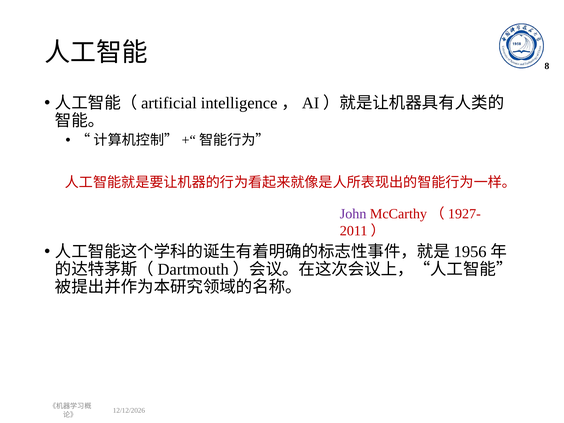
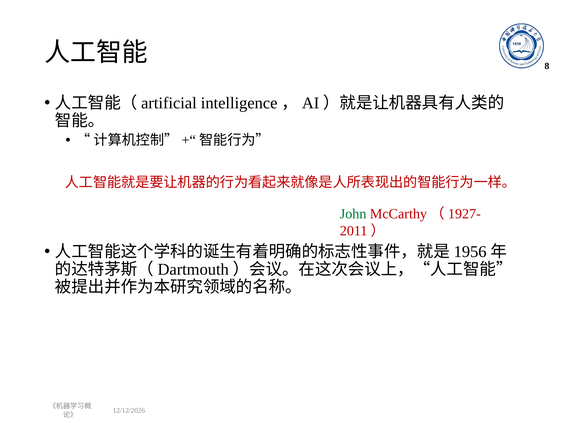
John colour: purple -> green (353, 214)
